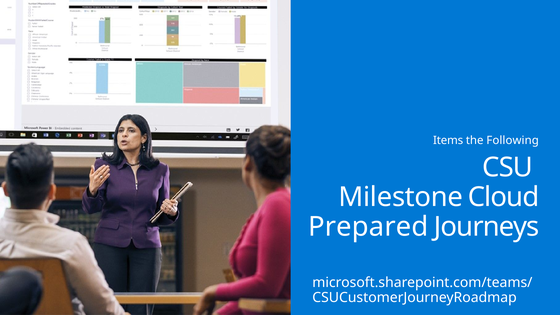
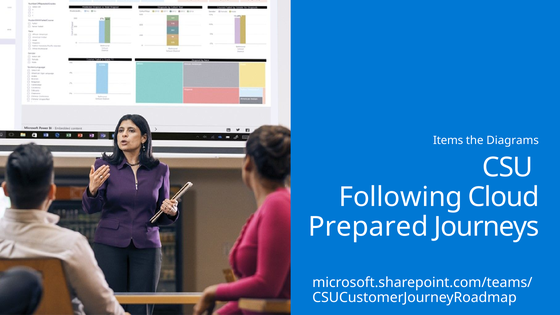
Following: Following -> Diagrams (513, 140)
Milestone: Milestone -> Following (401, 197)
